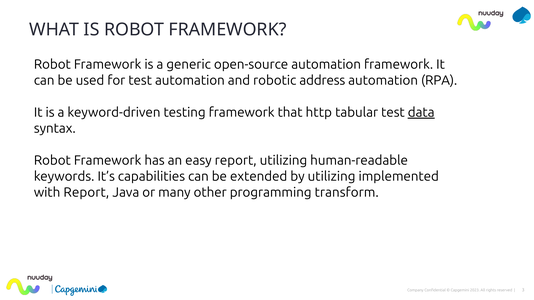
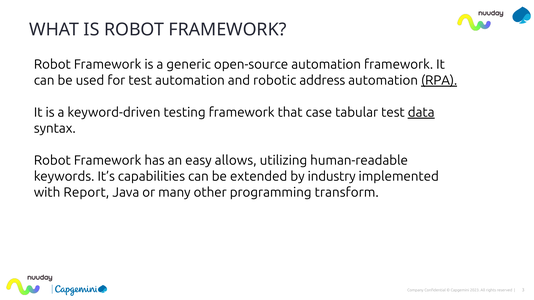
RPA underline: none -> present (439, 80)
http: http -> case (319, 113)
easy report: report -> allows (236, 161)
by utilizing: utilizing -> industry (332, 177)
